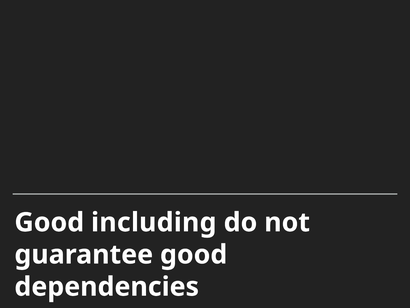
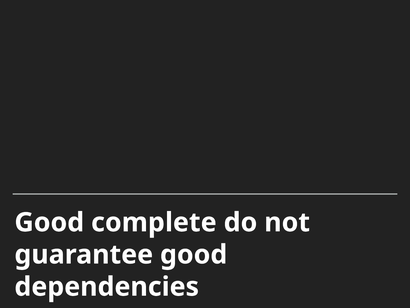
including: including -> complete (154, 222)
